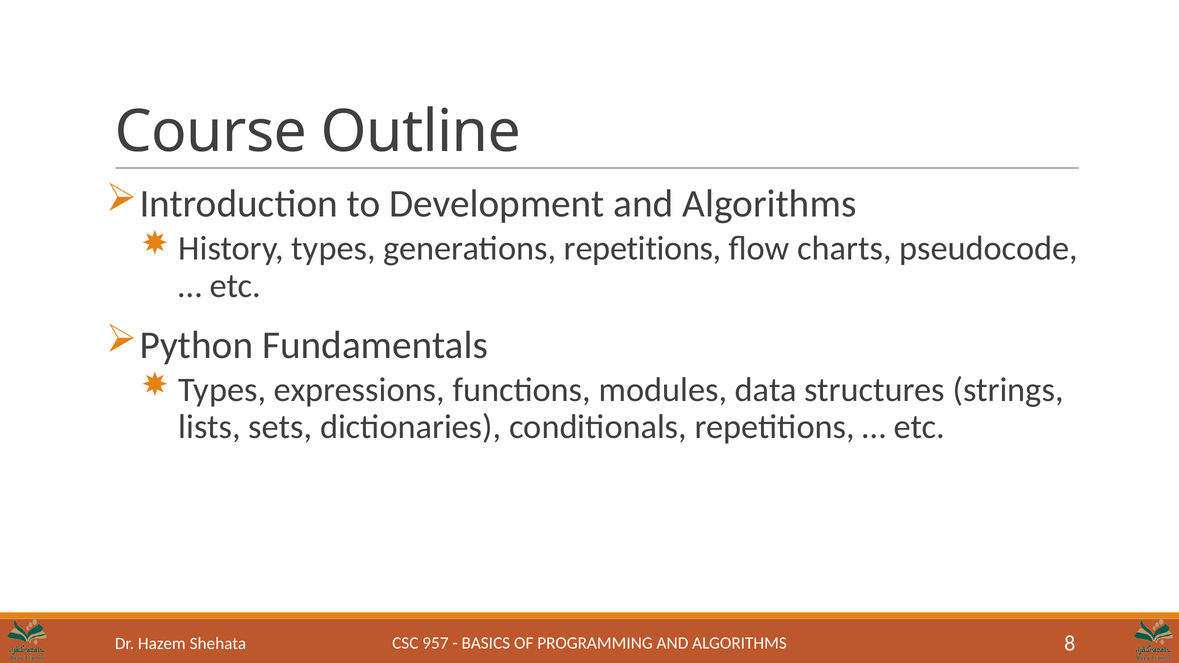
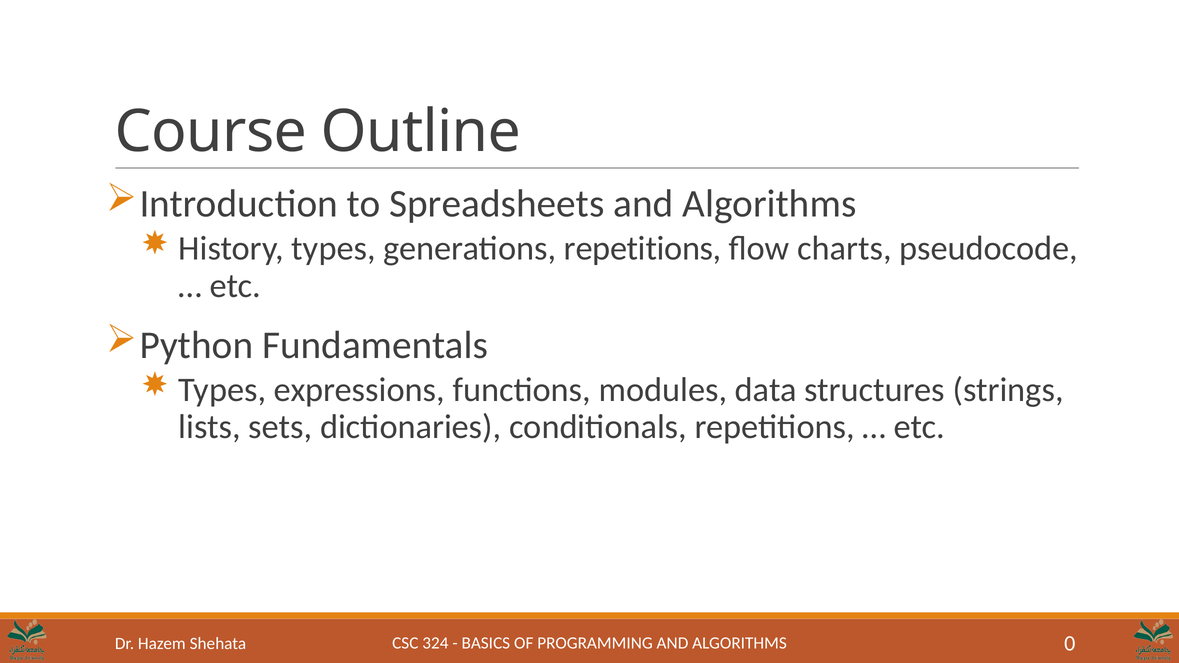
Development: Development -> Spreadsheets (497, 204)
957: 957 -> 324 (435, 643)
8: 8 -> 0 (1070, 644)
